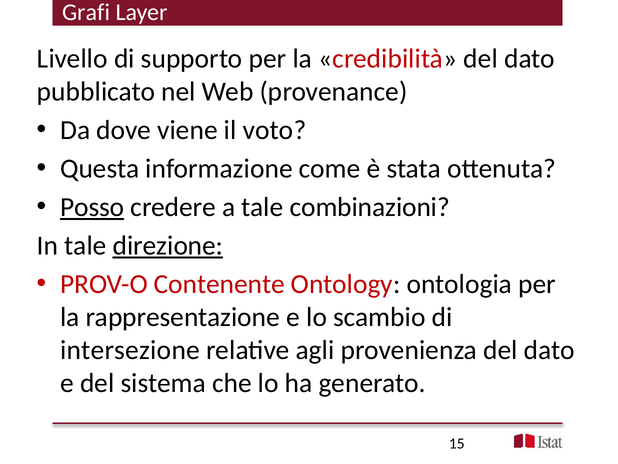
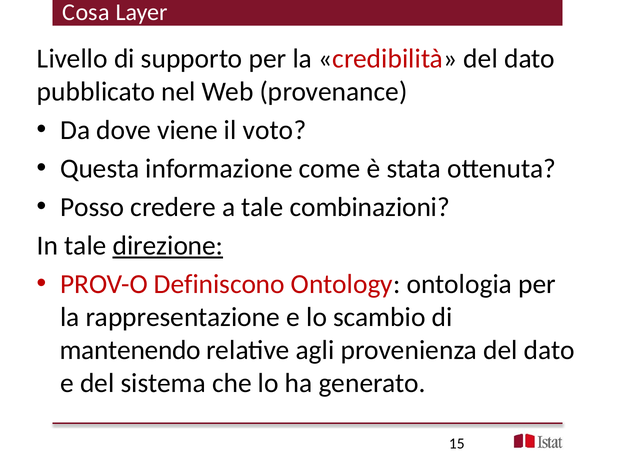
Grafi: Grafi -> Cosa (86, 12)
Posso underline: present -> none (92, 207)
Contenente: Contenente -> Definiscono (219, 284)
intersezione: intersezione -> mantenendo (130, 350)
